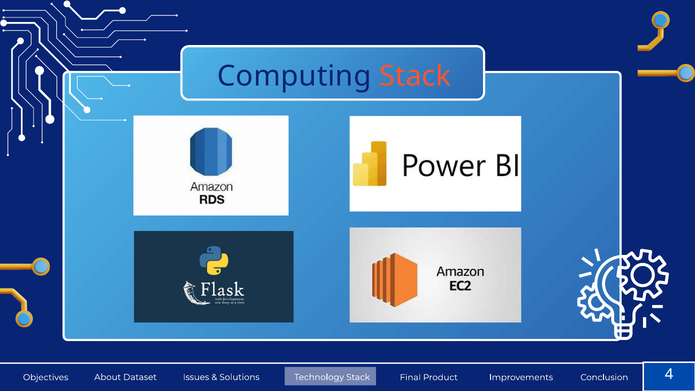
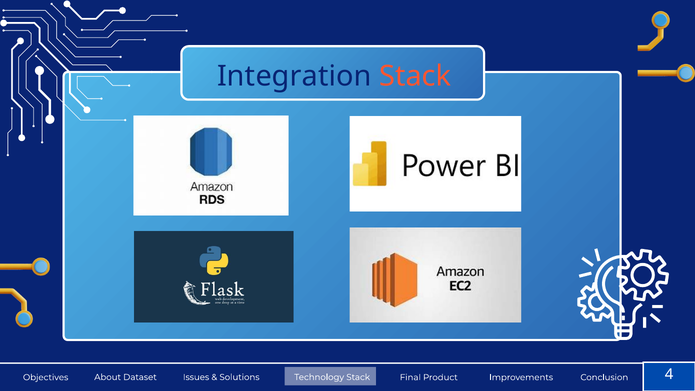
Computing: Computing -> Integration (294, 76)
